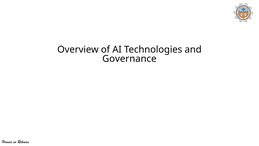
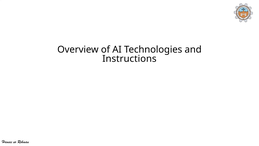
Governance: Governance -> Instructions (129, 59)
